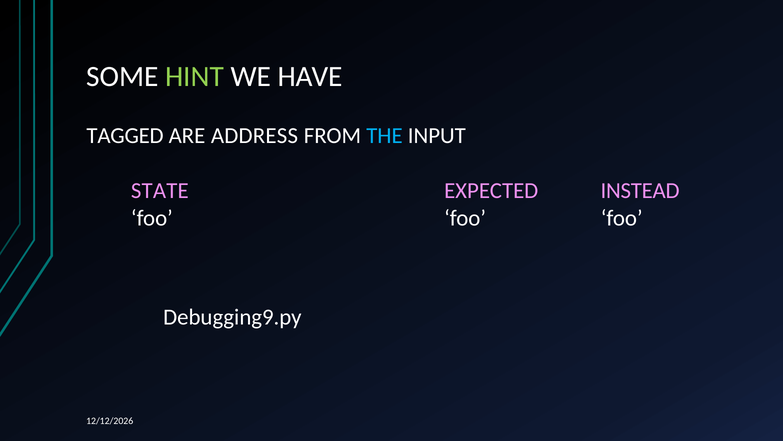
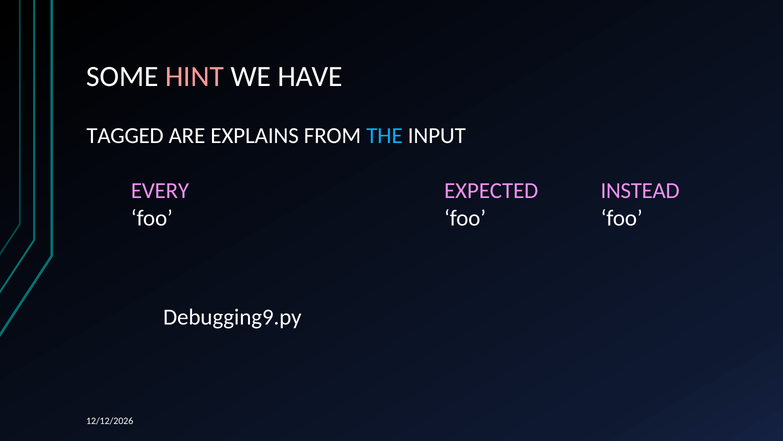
HINT colour: light green -> pink (195, 76)
ADDRESS: ADDRESS -> EXPLAINS (255, 136)
STATE: STATE -> EVERY (160, 190)
